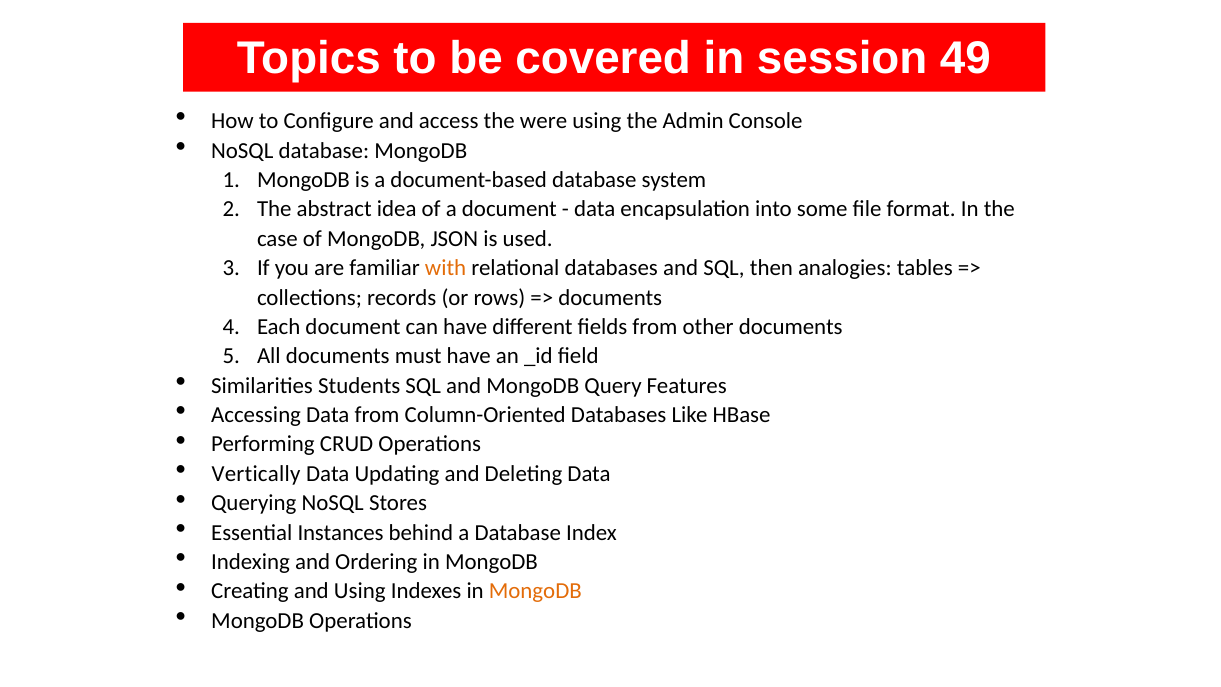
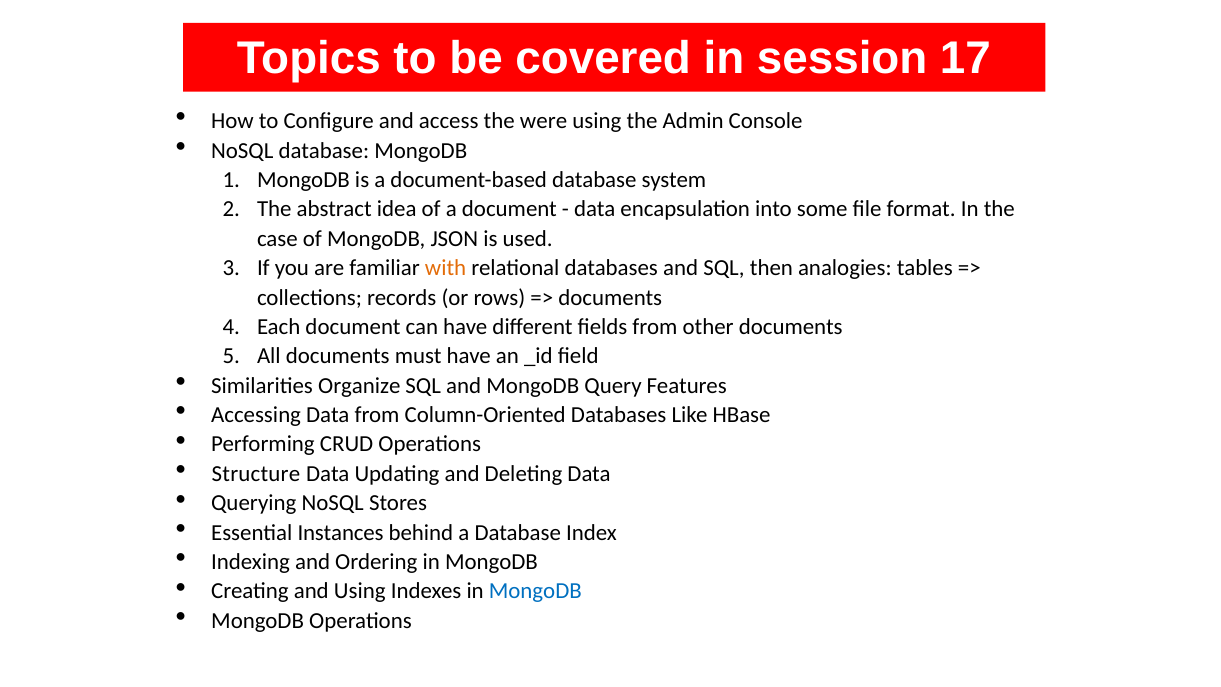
49: 49 -> 17 (965, 58)
Students: Students -> Organize (359, 386)
Vertically: Vertically -> Structure (256, 474)
MongoDB colour: orange -> blue (535, 591)
